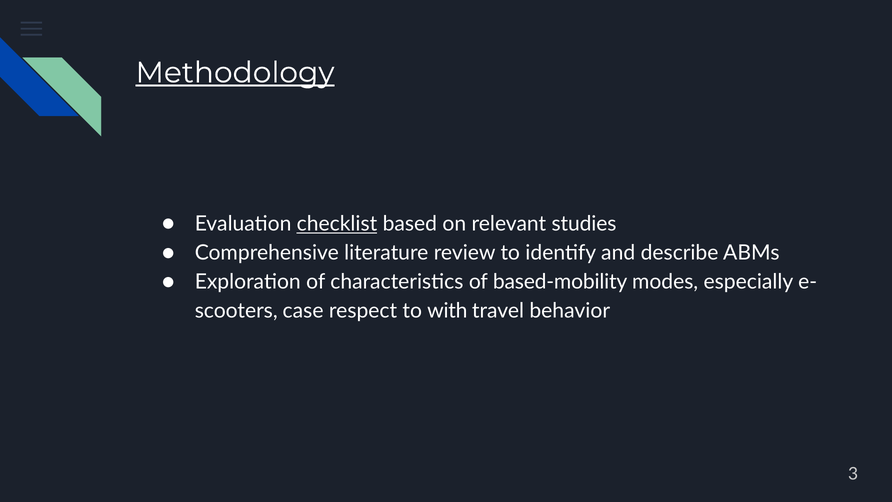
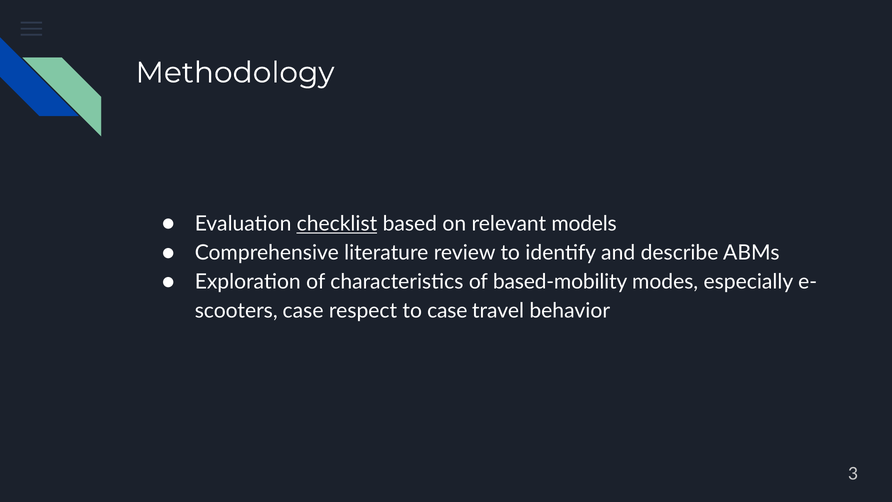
Methodology underline: present -> none (235, 73)
studies: studies -> models (584, 224)
to with: with -> case (447, 311)
